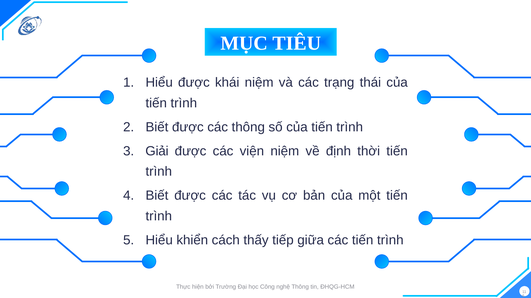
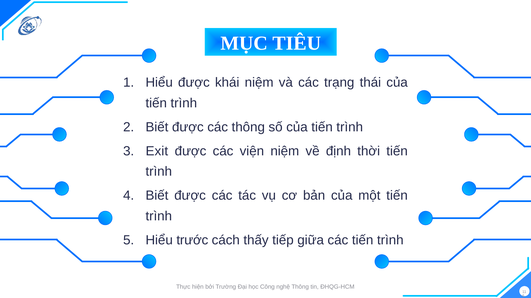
Giải: Giải -> Exit (157, 151)
khiển: khiển -> trước (192, 241)
